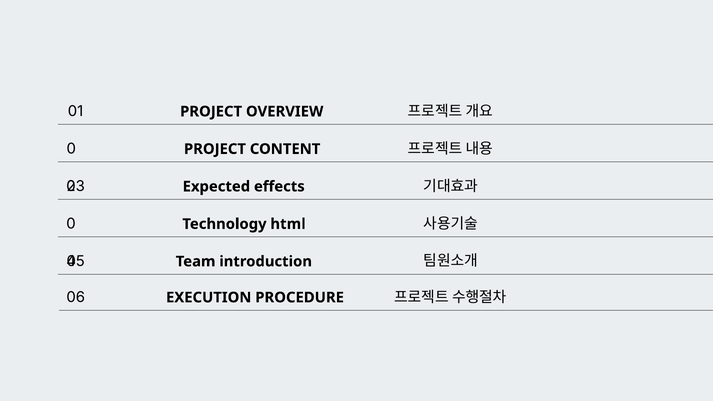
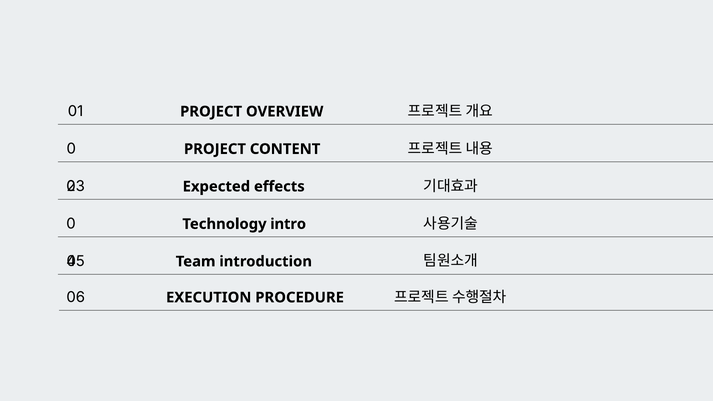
html: html -> intro (288, 224)
